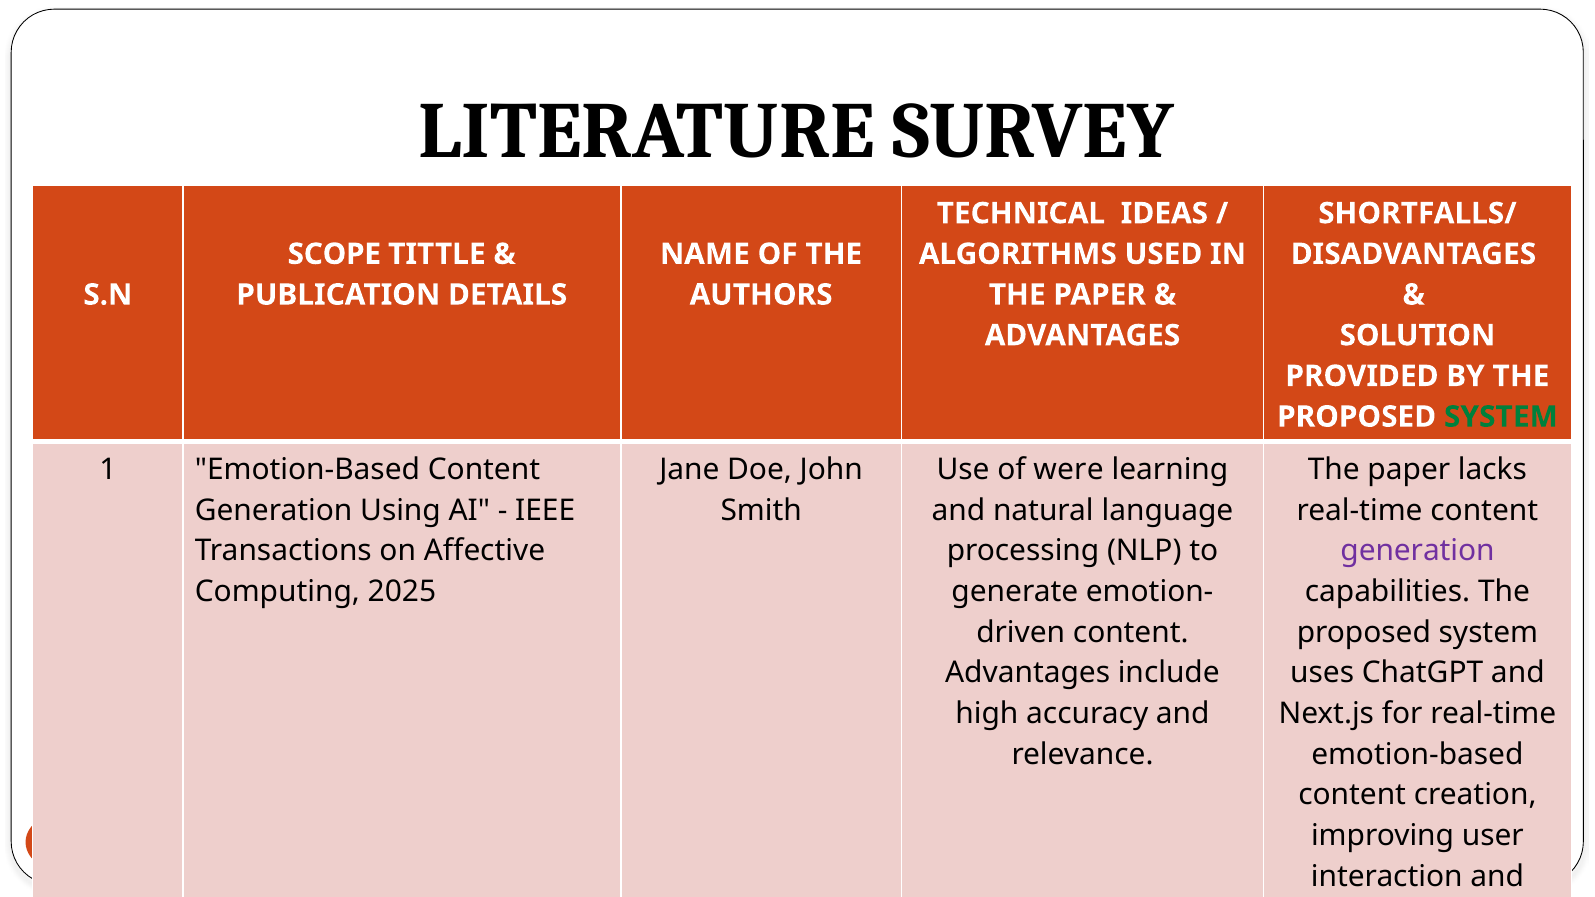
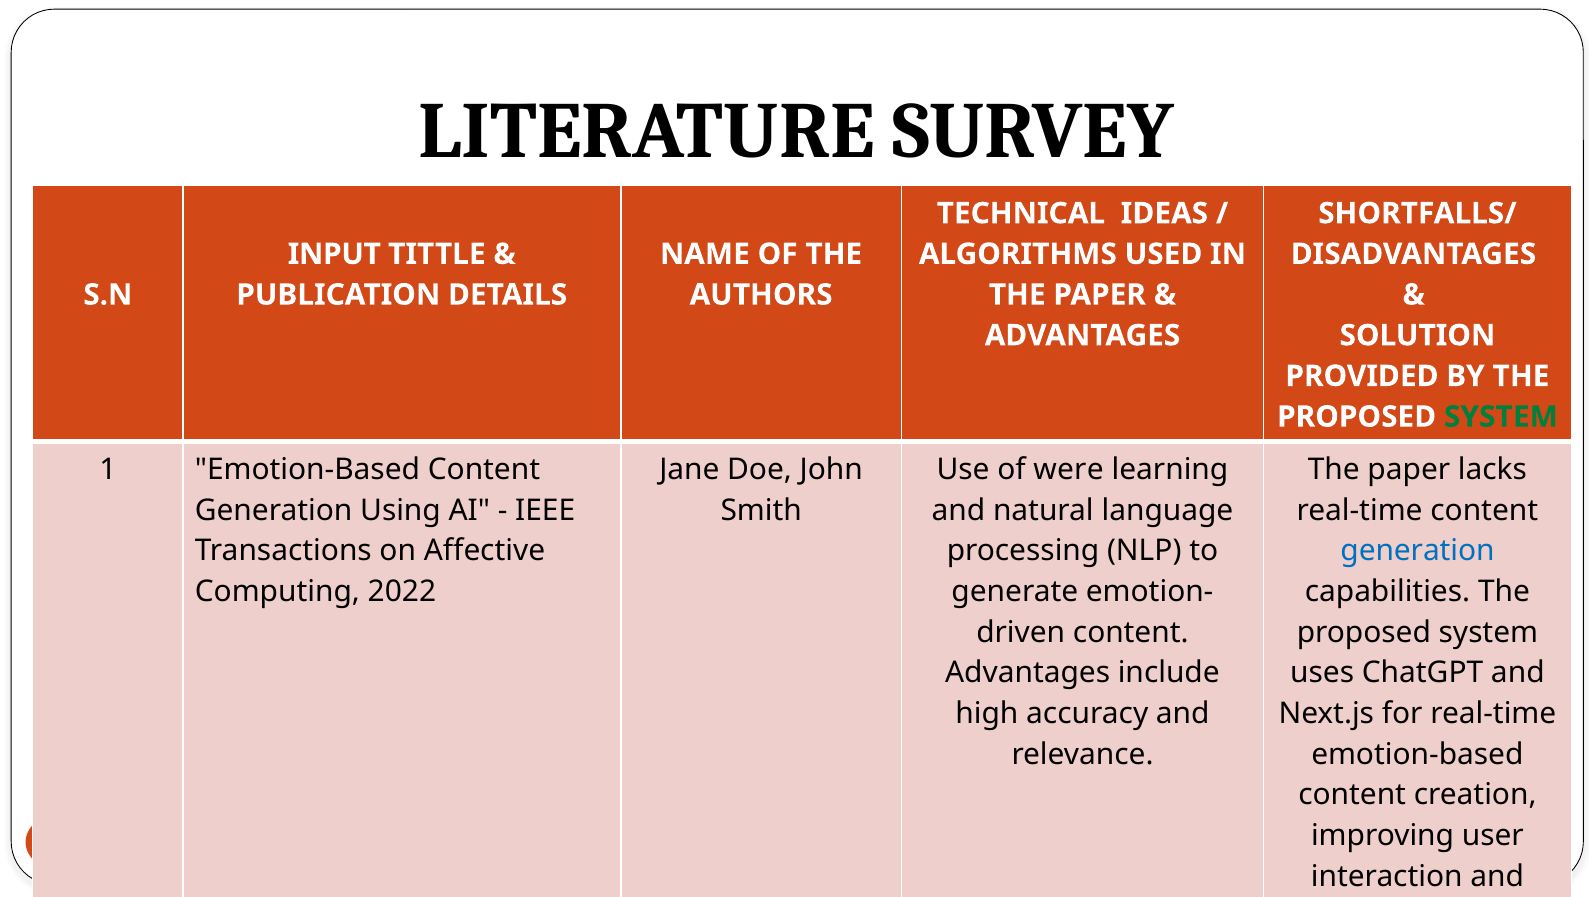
SCOPE: SCOPE -> INPUT (334, 254)
generation colour: purple -> blue (1417, 551)
2025: 2025 -> 2022 (402, 592)
